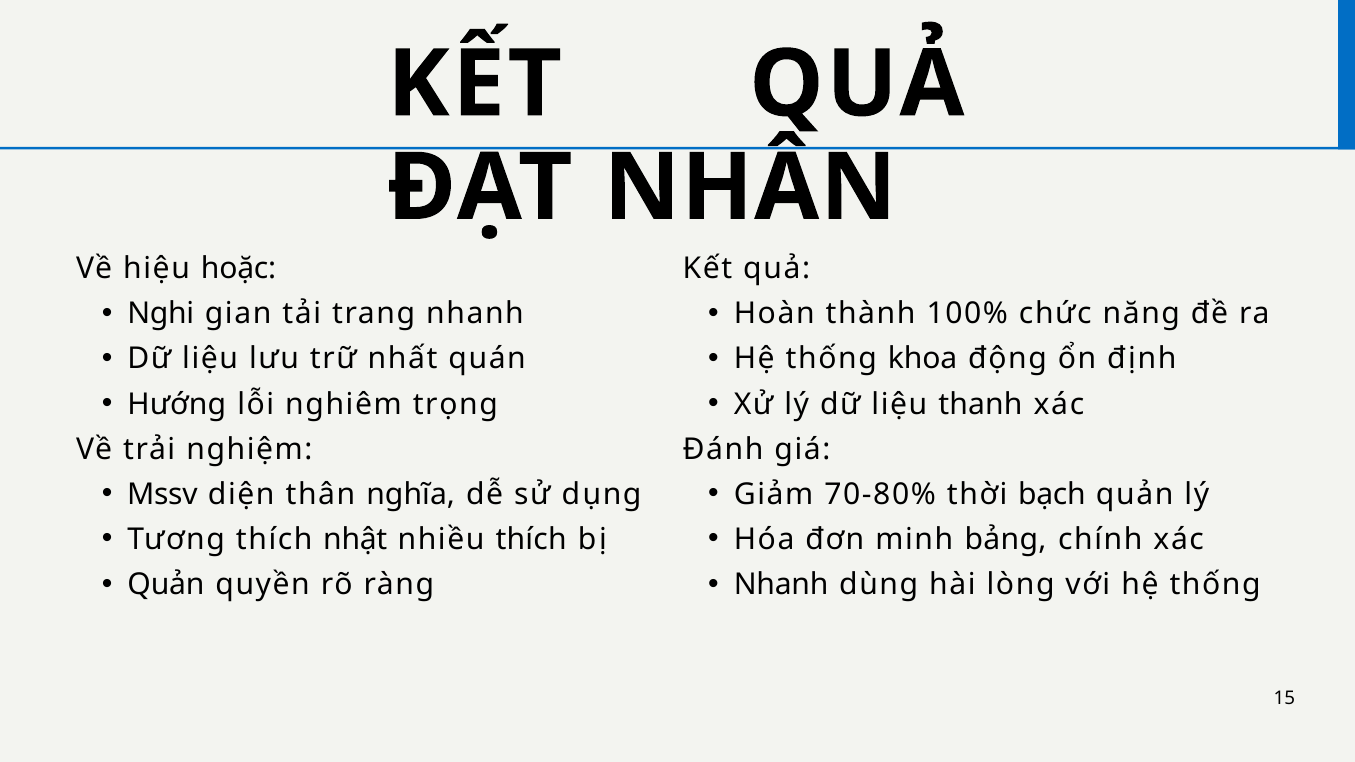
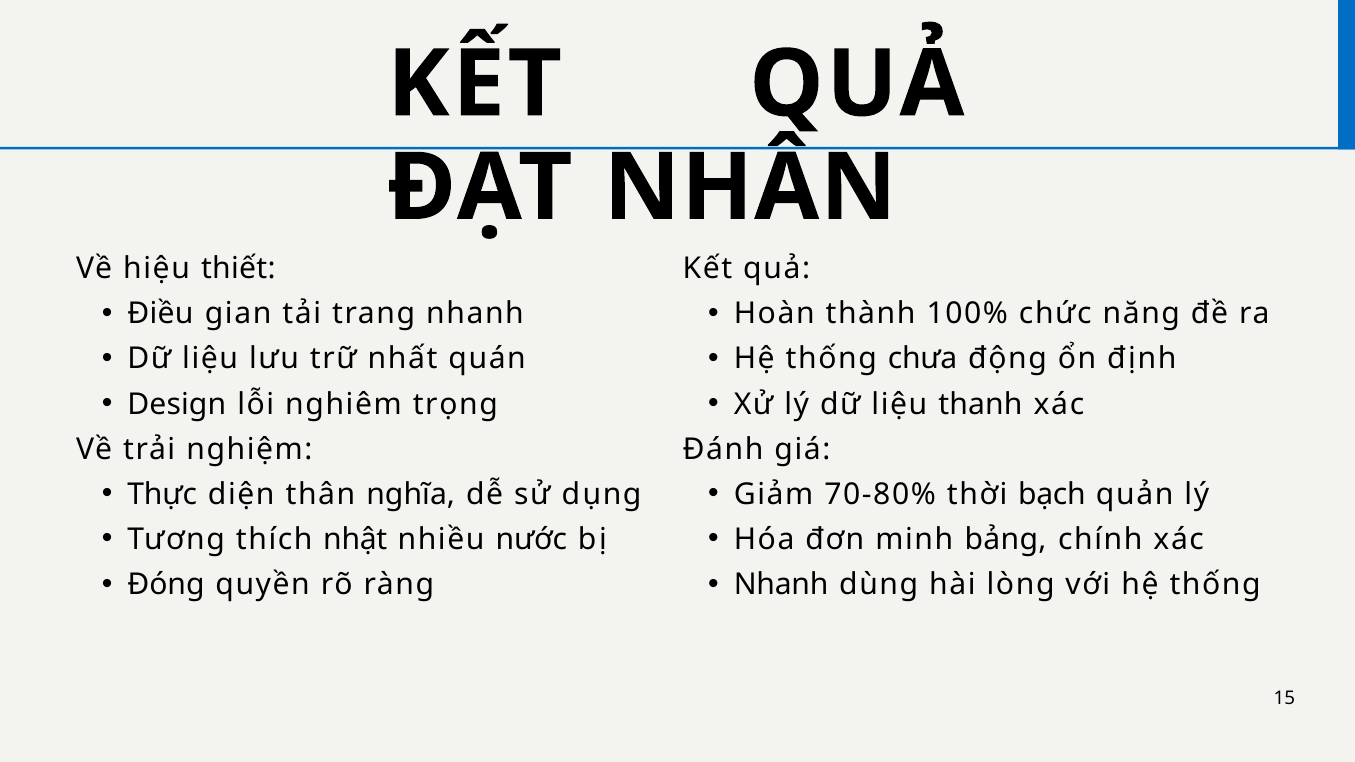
hoặc: hoặc -> thiết (238, 269)
Nghi: Nghi -> Điều (160, 314)
khoa: khoa -> chưa (923, 359)
Hướng: Hướng -> Design (177, 404)
Mssv: Mssv -> Thực (162, 495)
nhiều thích: thích -> nước (531, 540)
Quản: Quản -> Đóng (166, 585)
